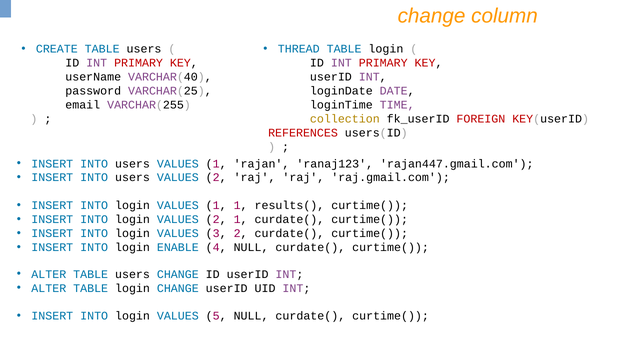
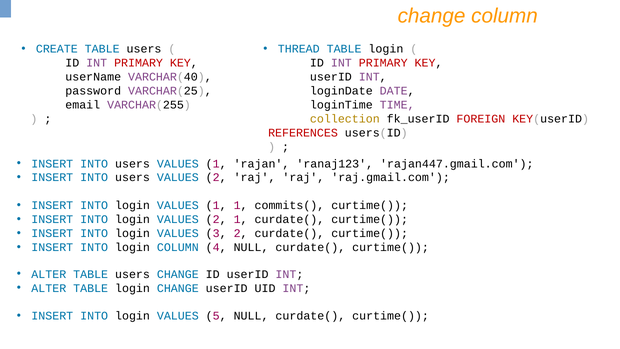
results(: results( -> commits( (289, 205)
login ENABLE: ENABLE -> COLUMN (178, 247)
